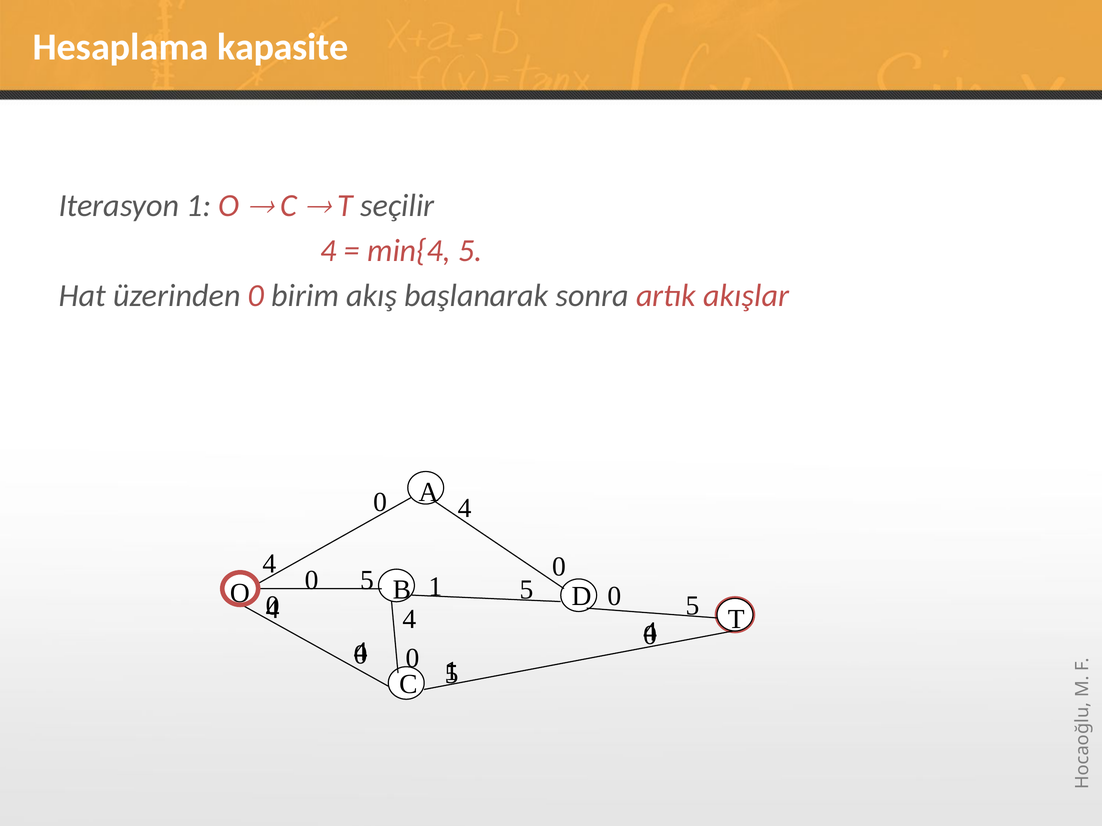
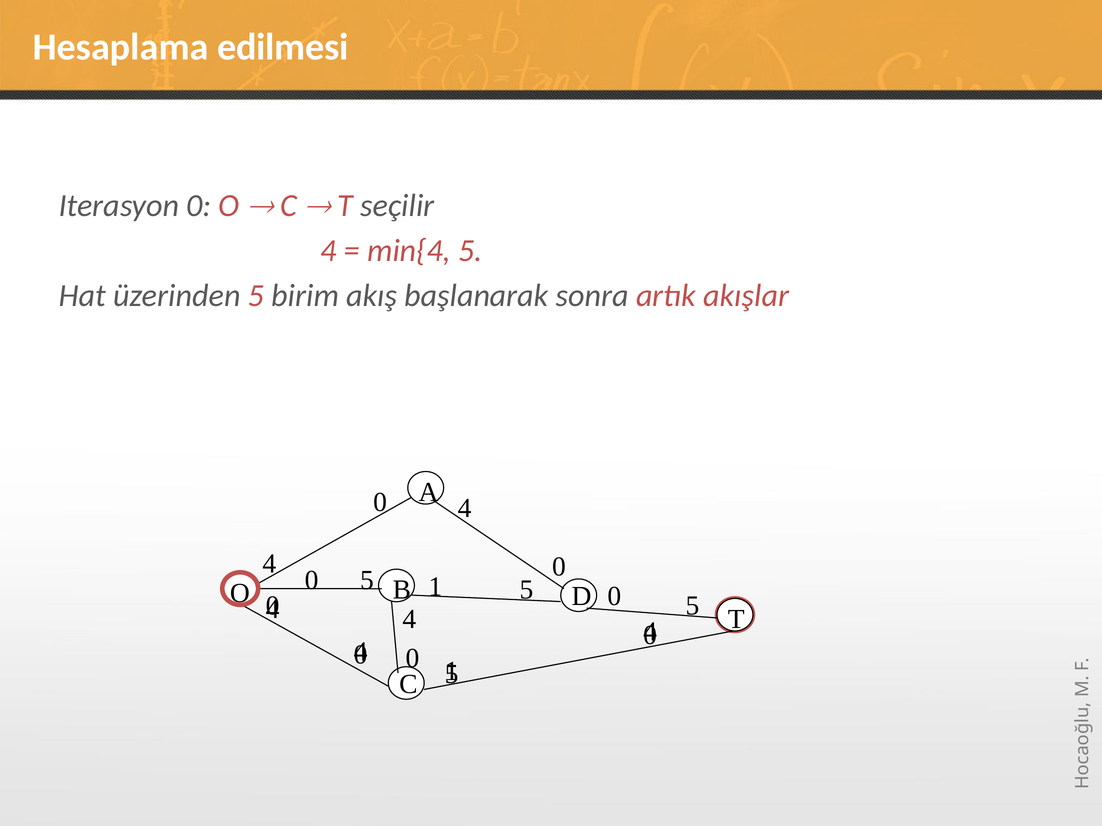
kapasite: kapasite -> edilmesi (283, 47)
Iterasyon 1: 1 -> 0 (199, 206)
üzerinden 0: 0 -> 5 (256, 296)
